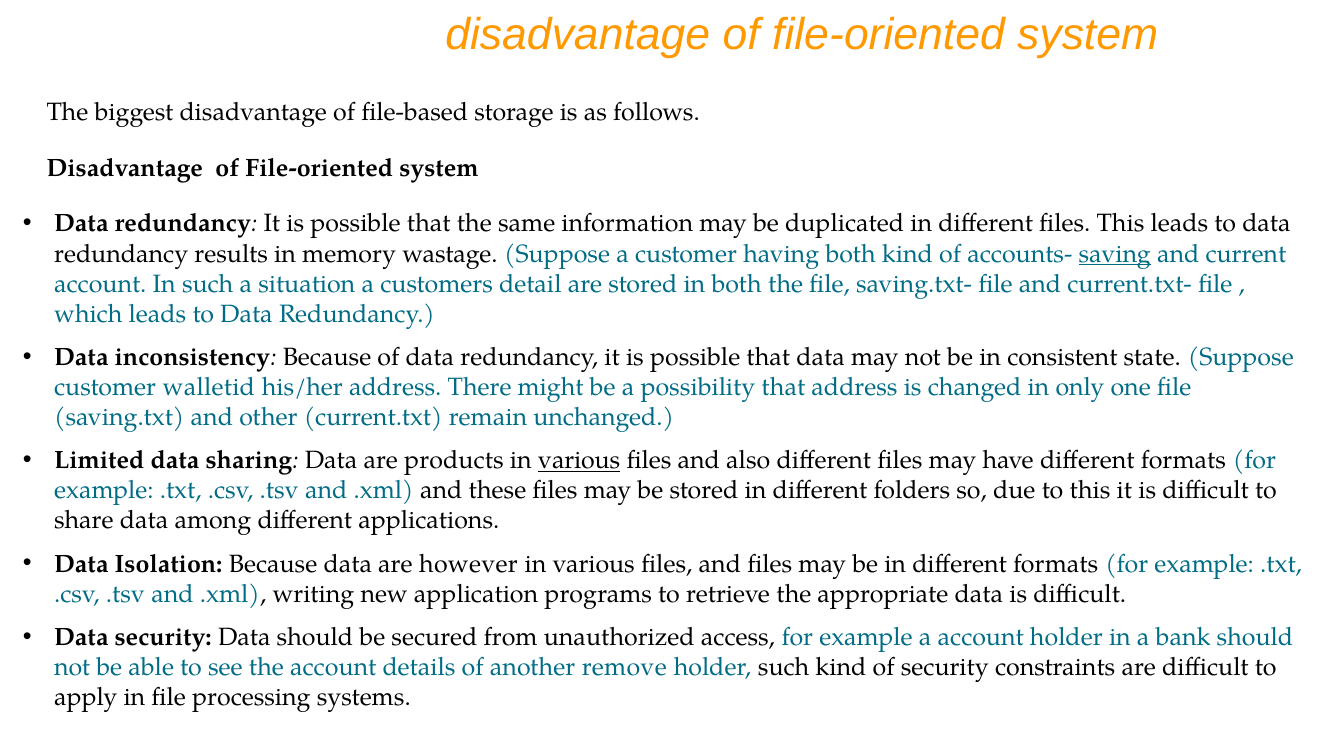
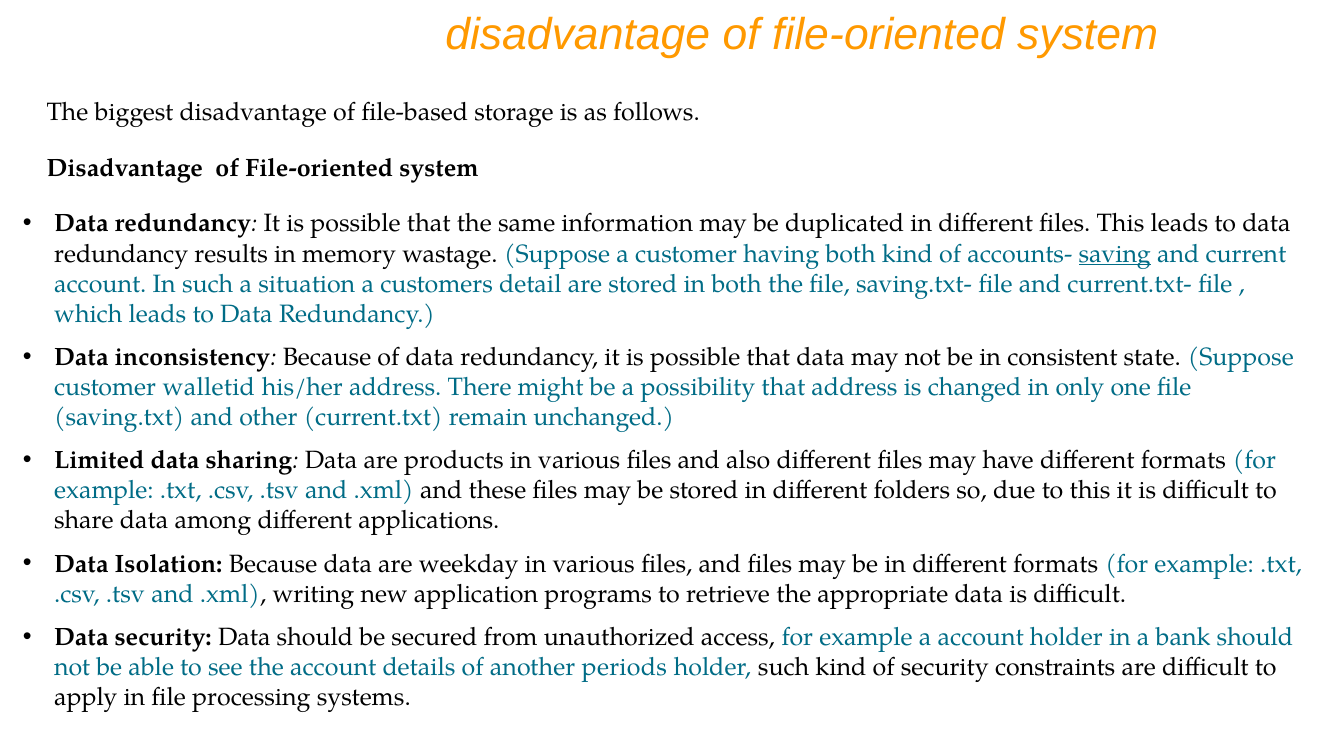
various underline: present -> none (579, 461)
however: however -> weekday (469, 564)
remove: remove -> periods (624, 667)
